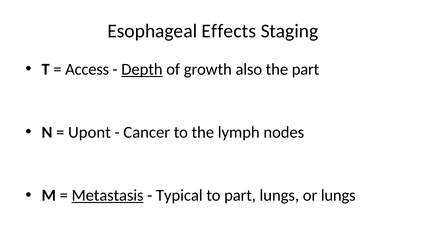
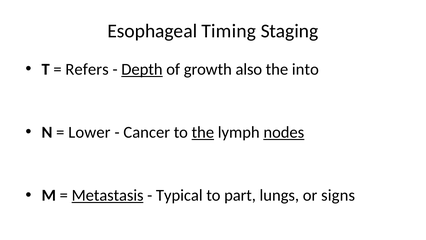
Effects: Effects -> Timing (229, 31)
Access: Access -> Refers (87, 69)
the part: part -> into (305, 69)
Upont: Upont -> Lower (89, 132)
the underline: none -> present (203, 132)
nodes underline: none -> present (284, 132)
or lungs: lungs -> signs (338, 195)
